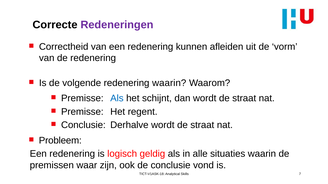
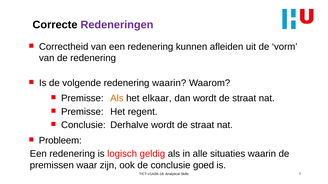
Als colour: blue -> orange (117, 99)
schijnt: schijnt -> elkaar (157, 99)
vond: vond -> goed (204, 166)
